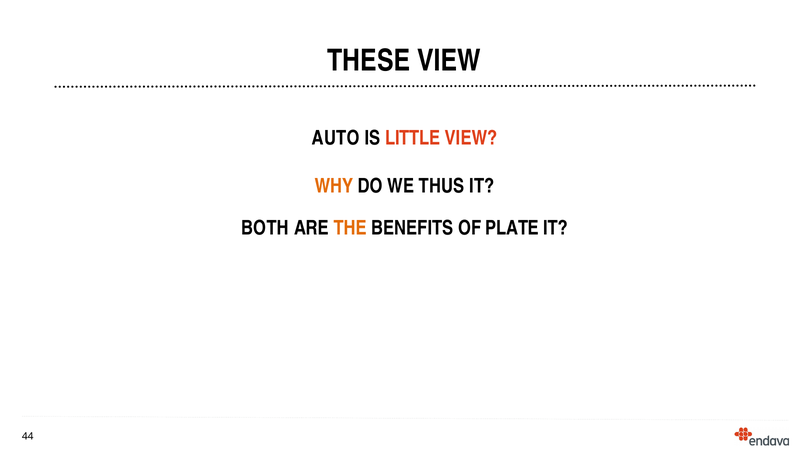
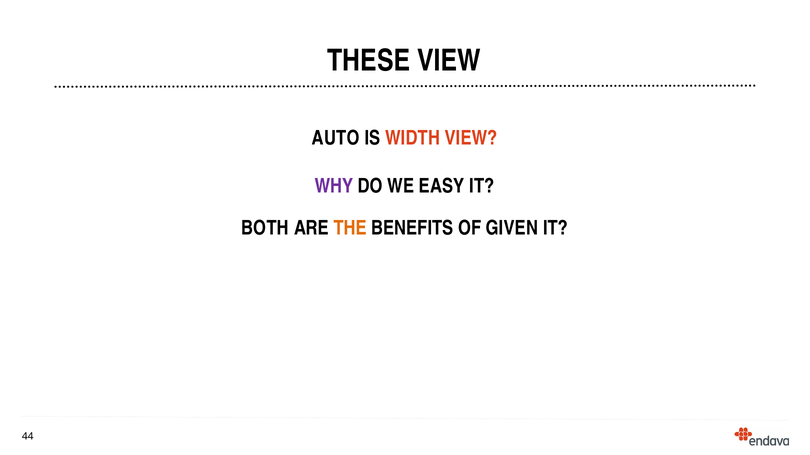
LITTLE: LITTLE -> WIDTH (413, 138)
WHY colour: orange -> purple (334, 187)
THUS: THUS -> EASY (442, 187)
PLATE: PLATE -> GIVEN (512, 229)
